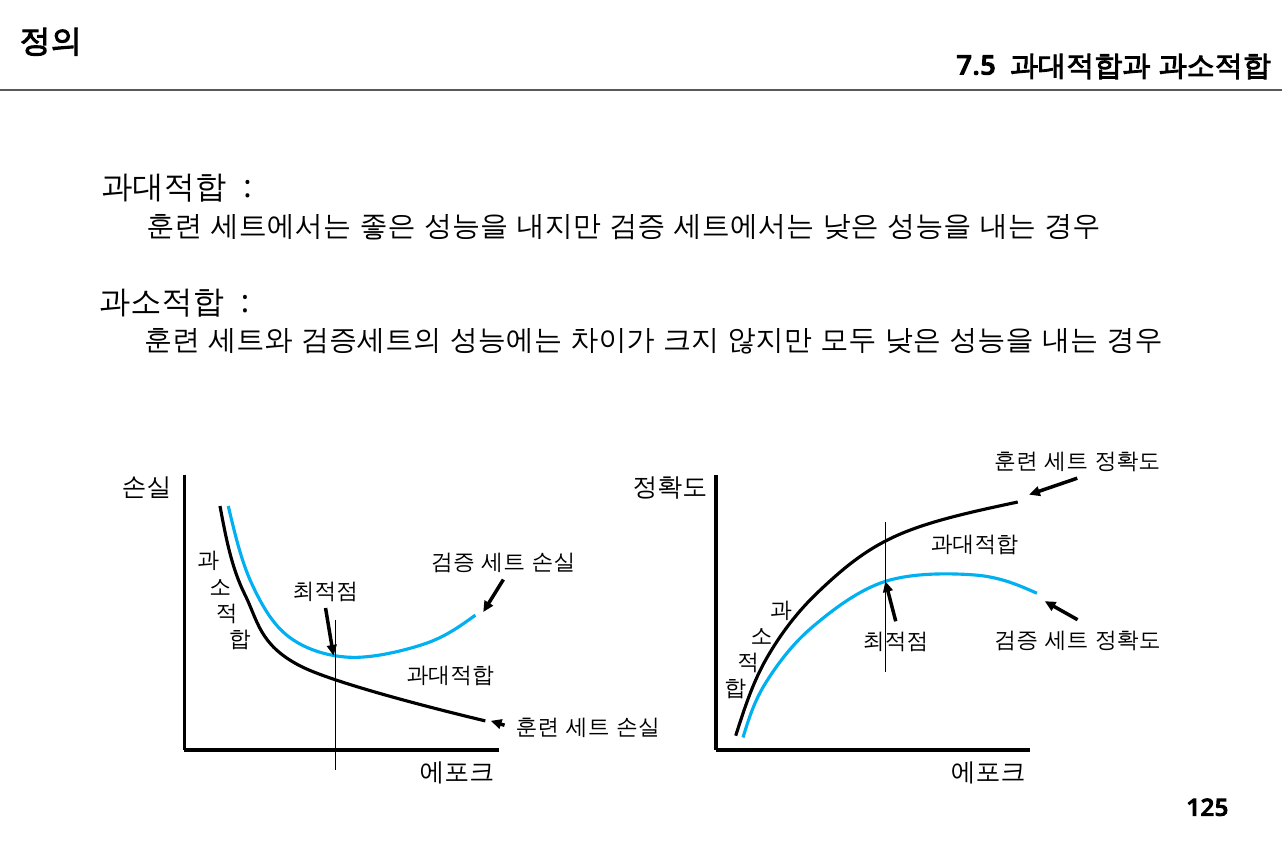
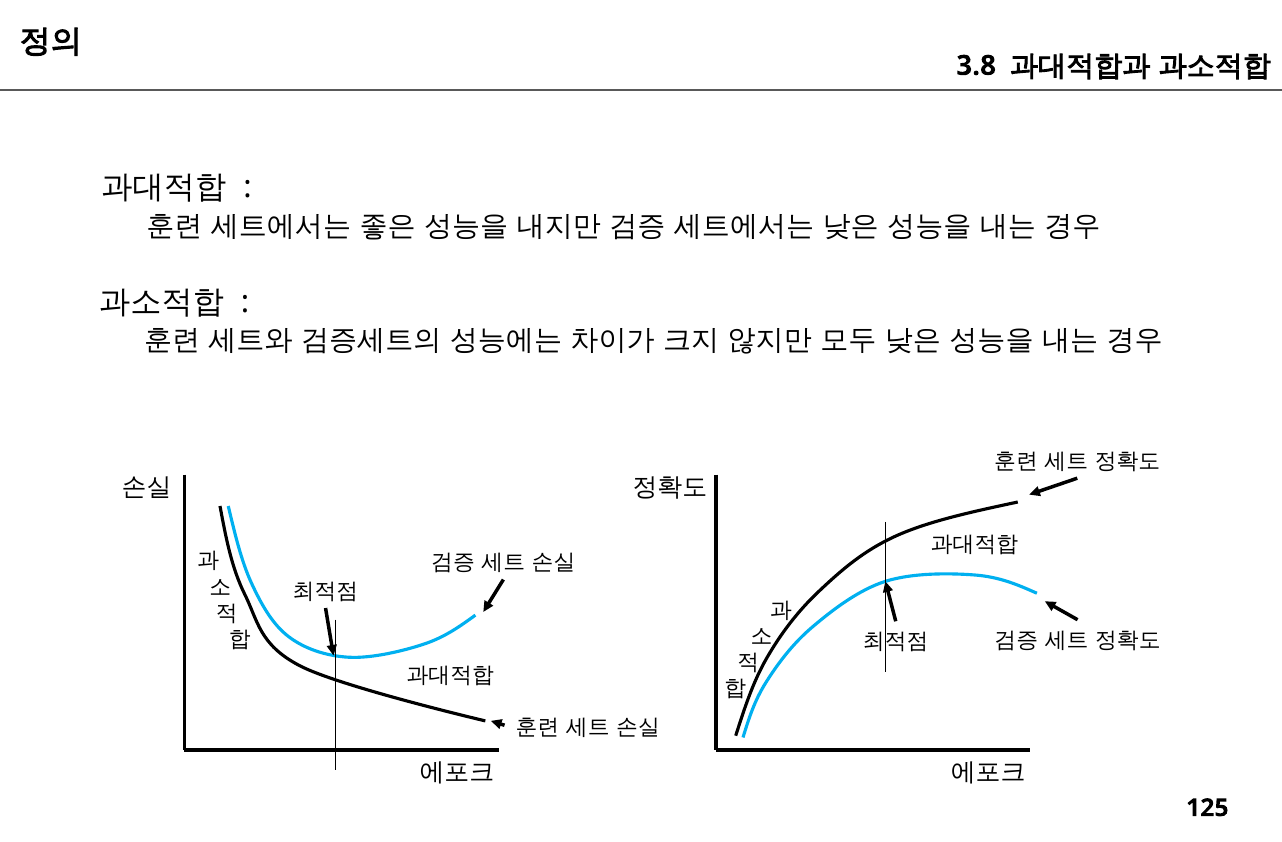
7.5: 7.5 -> 3.8 (976, 66)
